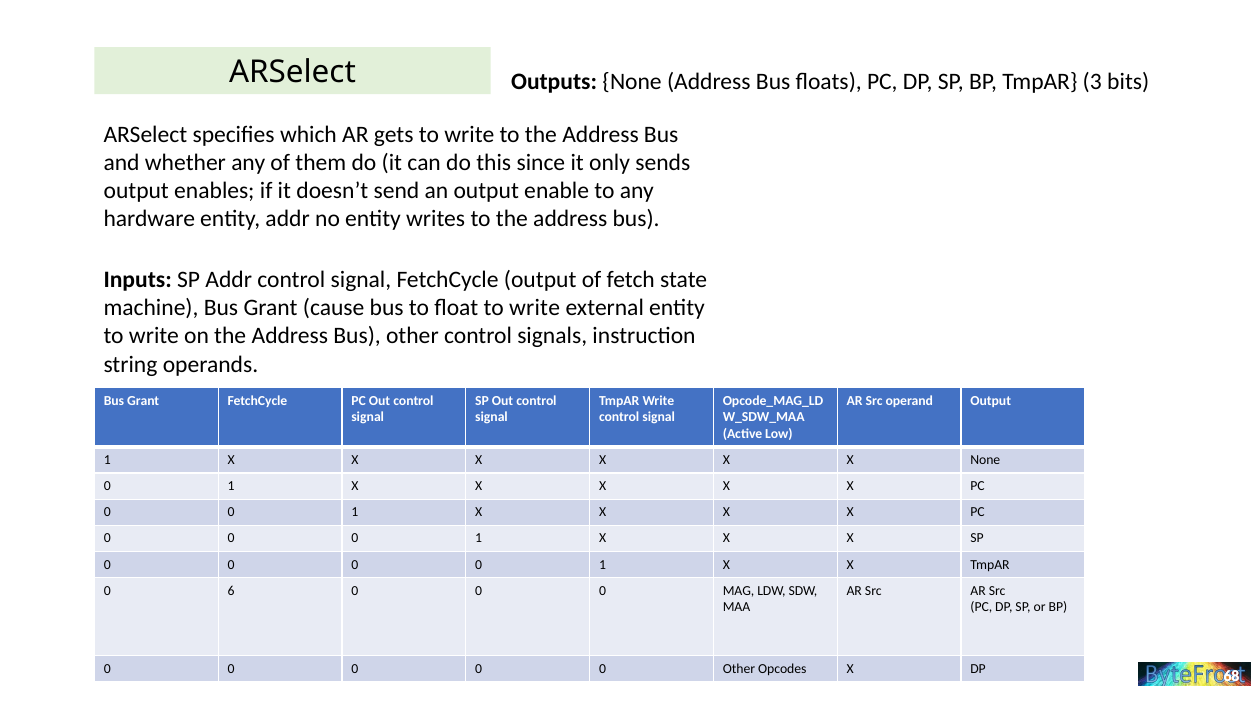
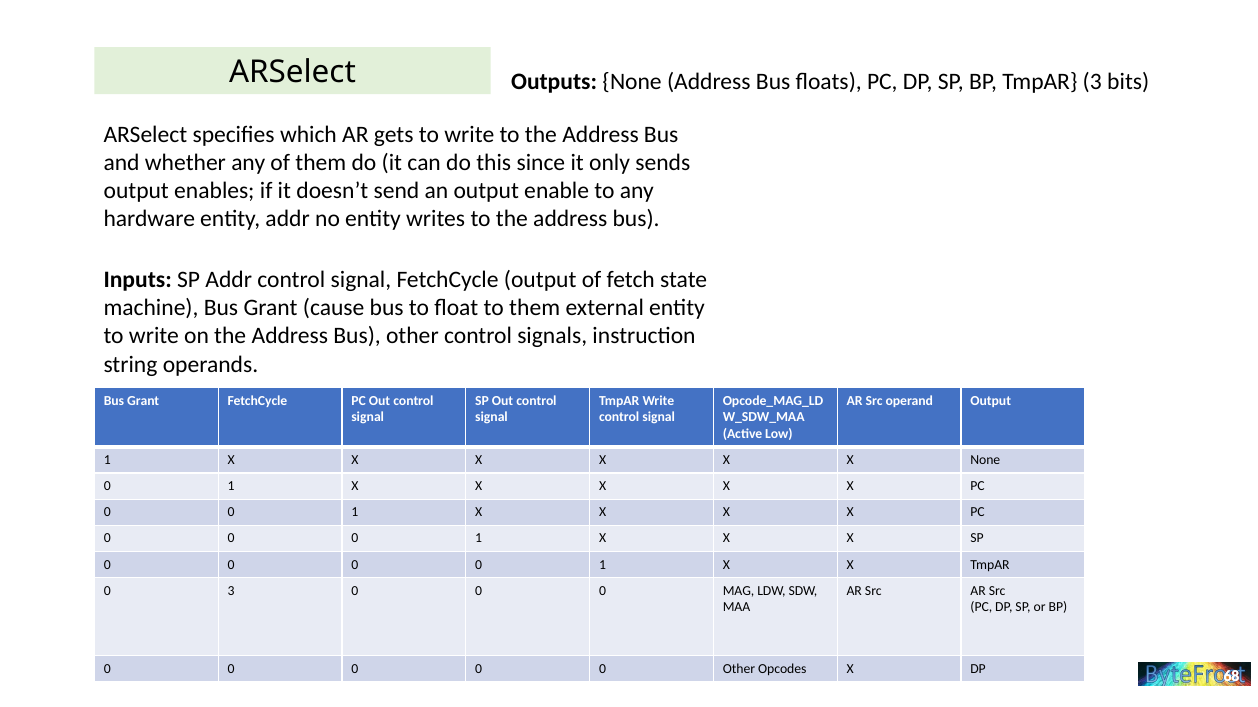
float to write: write -> them (535, 308)
0 6: 6 -> 3 (231, 591)
